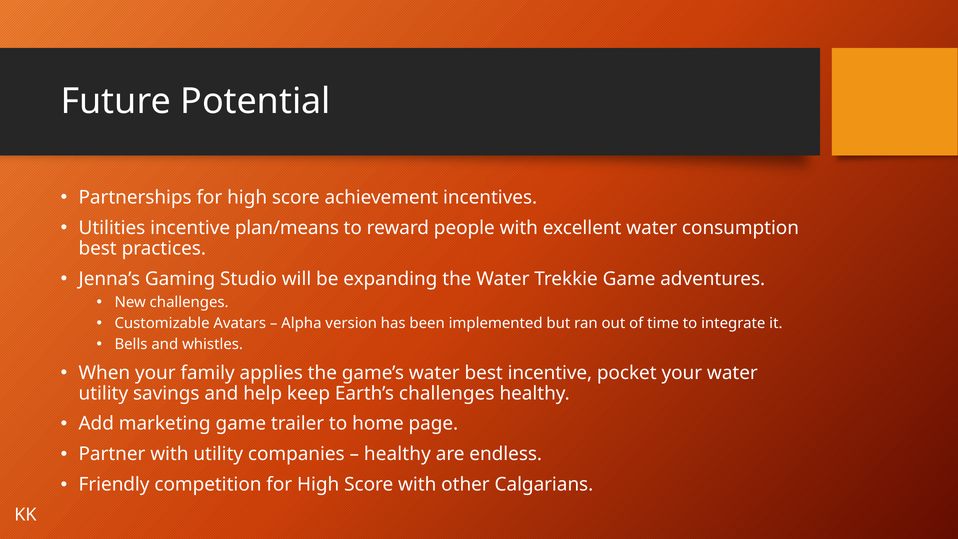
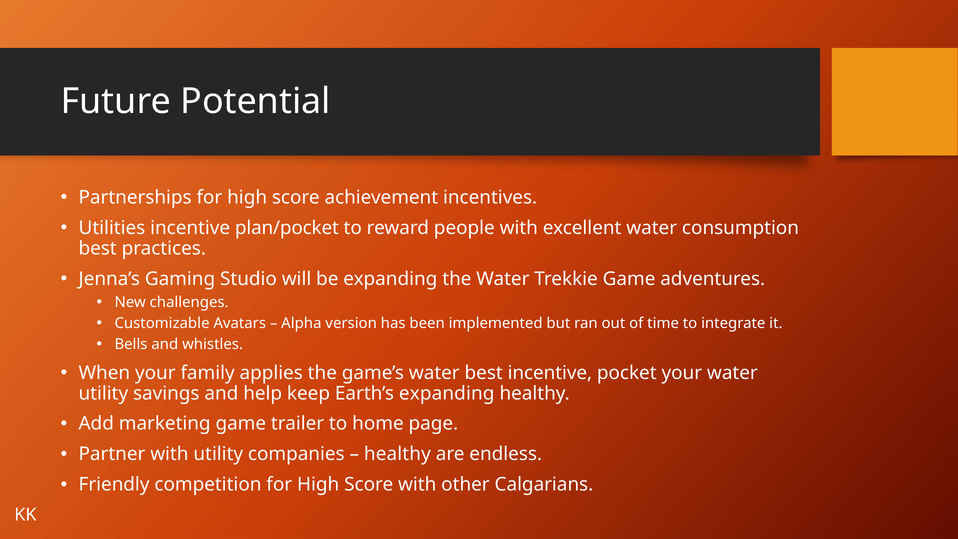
plan/means: plan/means -> plan/pocket (287, 228)
Earth’s challenges: challenges -> expanding (447, 393)
